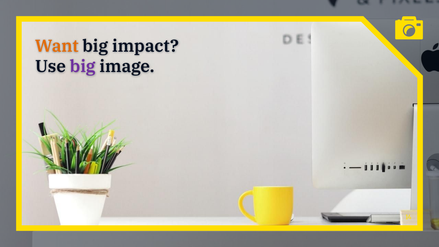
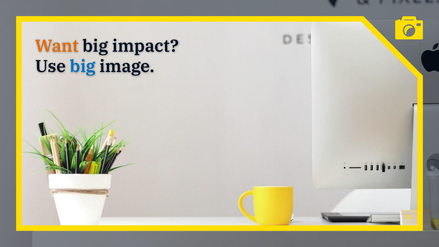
big colour: purple -> blue (83, 67)
